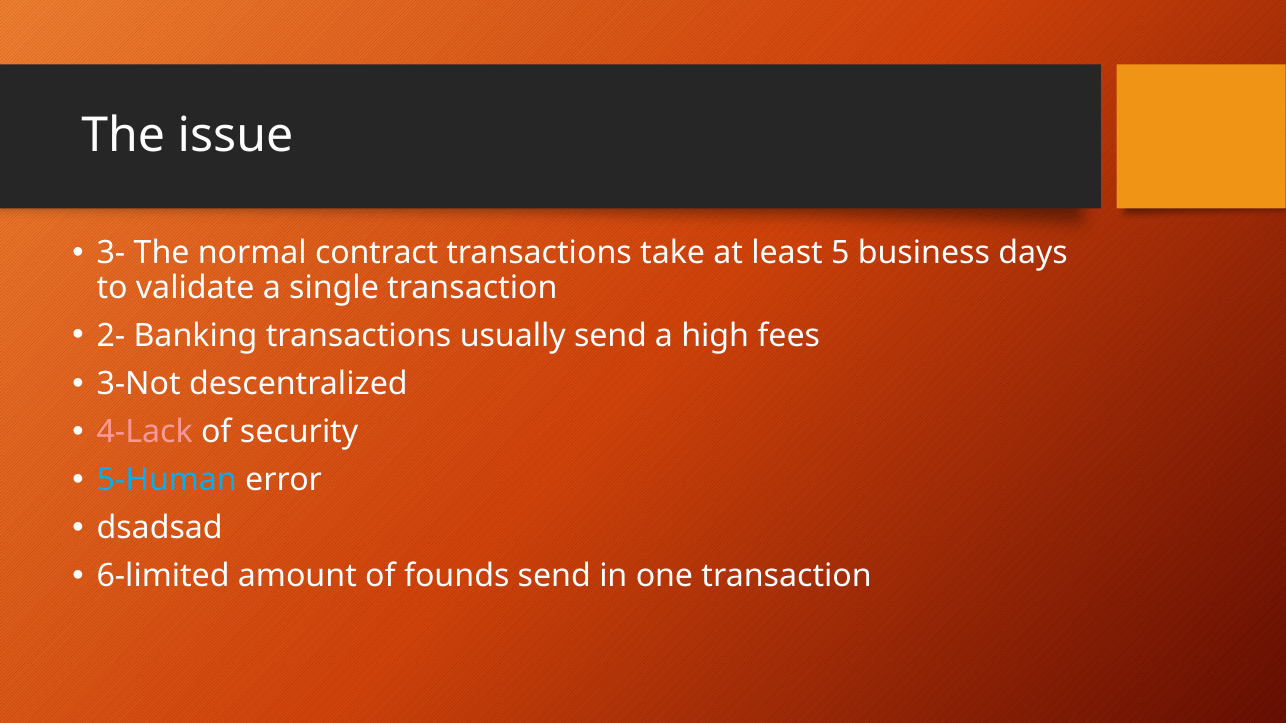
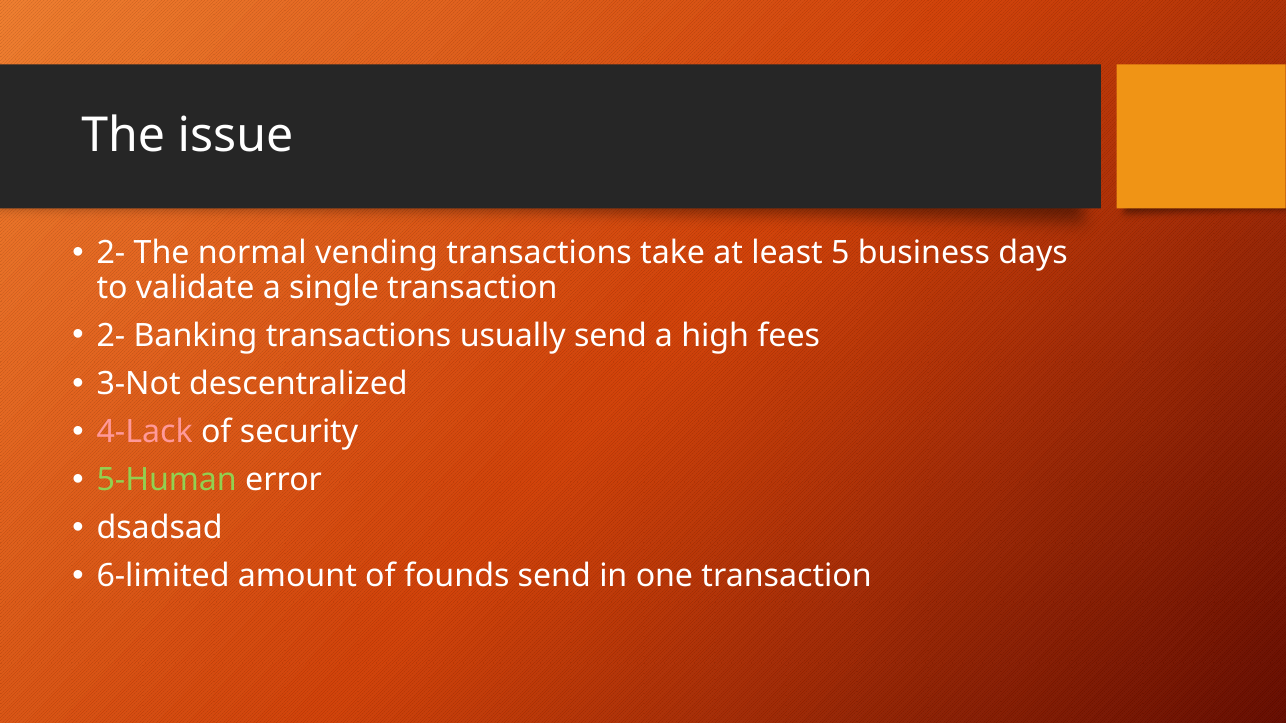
3-: 3- -> 2- (111, 253)
contract: contract -> vending (376, 253)
5-Human colour: light blue -> light green (167, 480)
